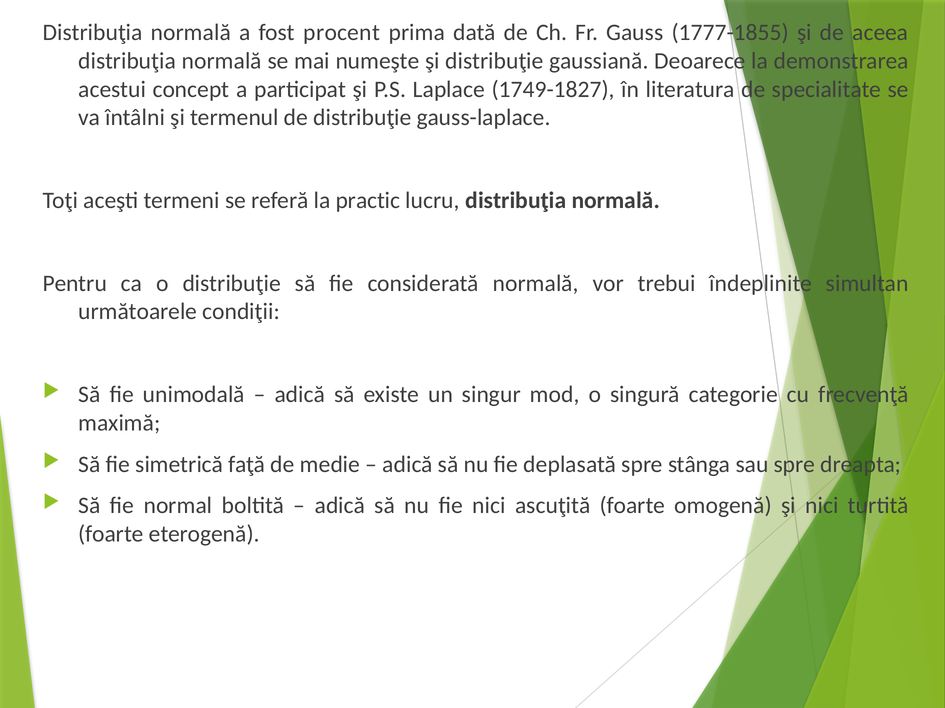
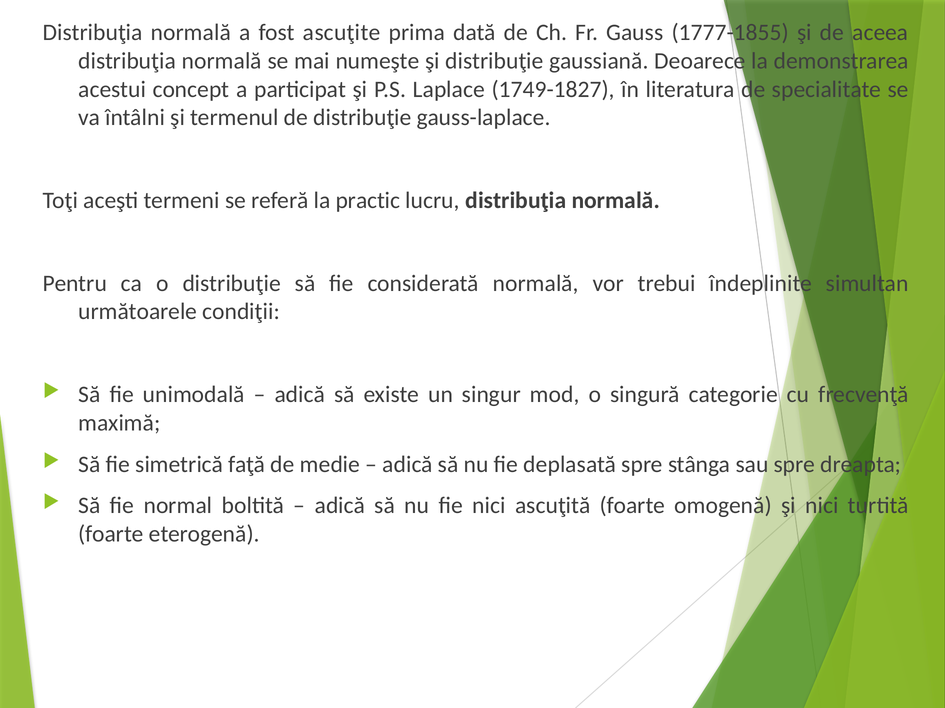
procent: procent -> ascuţite (342, 33)
